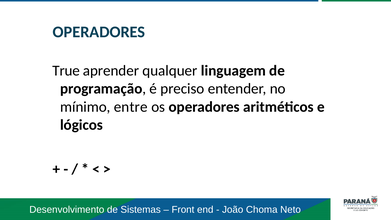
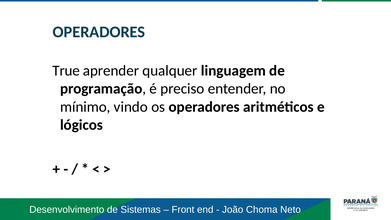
entre: entre -> vindo (131, 107)
